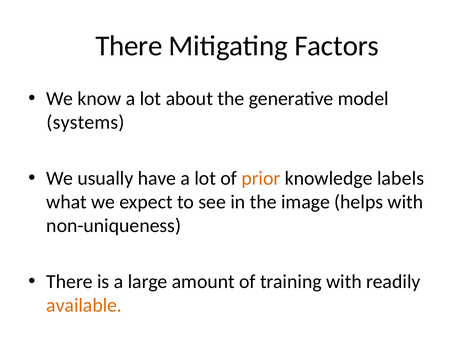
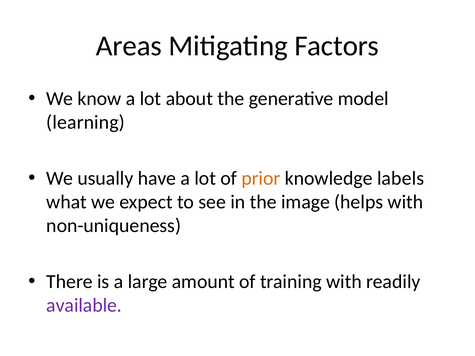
There: There -> Areas (129, 46)
systems: systems -> learning (86, 123)
available colour: orange -> purple (84, 306)
